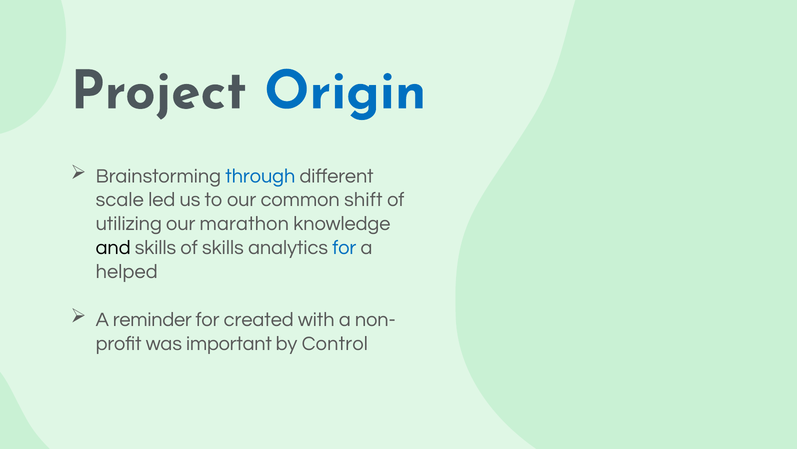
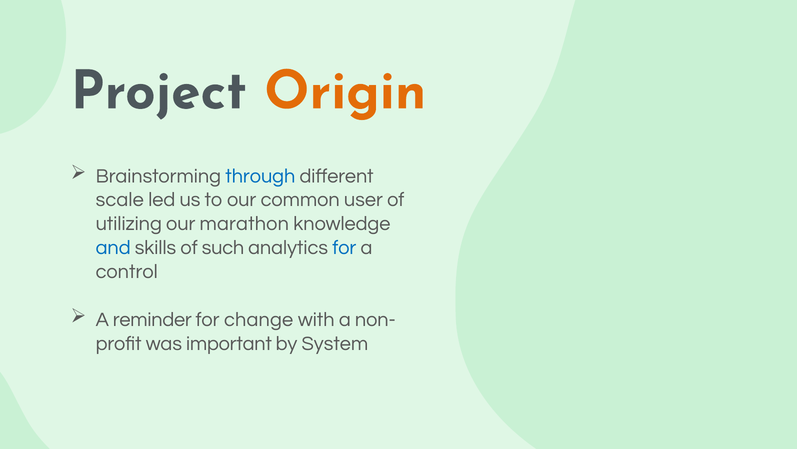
Origin colour: blue -> orange (345, 91)
shift: shift -> user (363, 200)
and colour: black -> blue (113, 247)
of skills: skills -> such (223, 247)
helped: helped -> control (127, 271)
created: created -> change (259, 319)
Control: Control -> System (335, 343)
